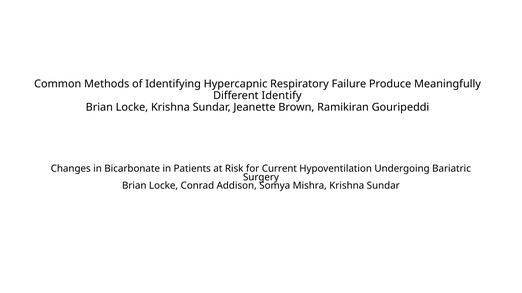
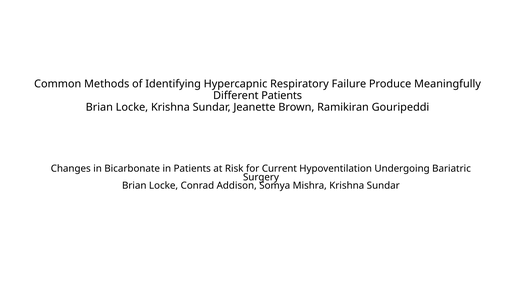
Different Identify: Identify -> Patients (282, 96)
